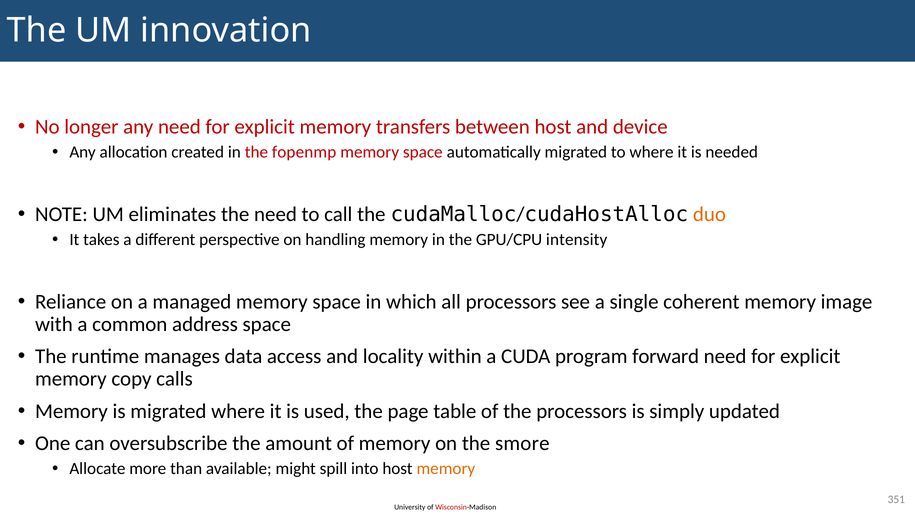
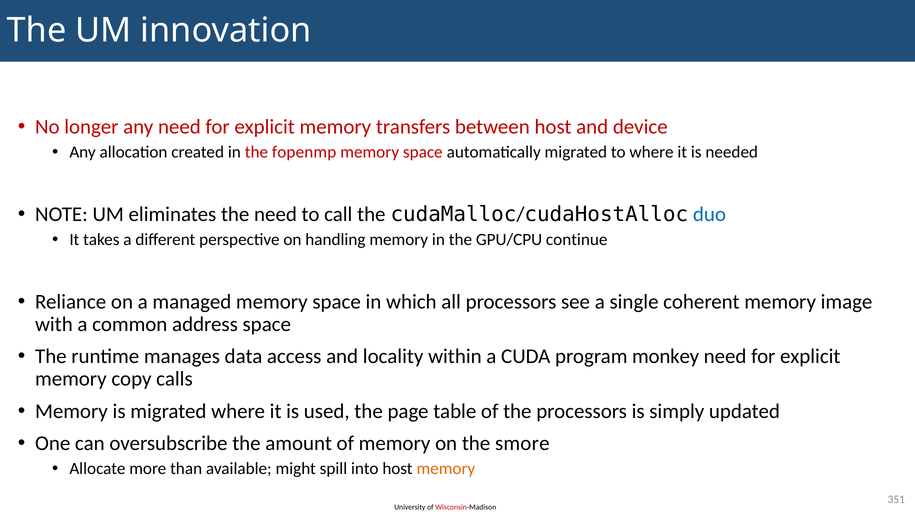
duo colour: orange -> blue (709, 214)
intensity: intensity -> continue (577, 240)
forward: forward -> monkey (666, 357)
